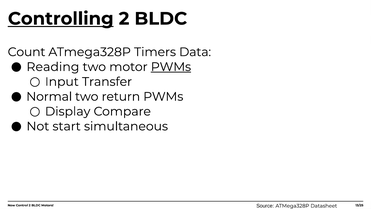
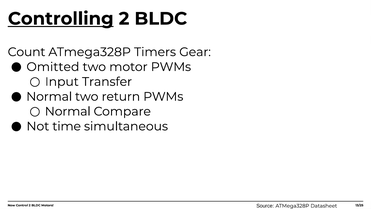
Data: Data -> Gear (195, 52)
Reading: Reading -> Omitted (53, 67)
PWMs underline: present -> none (171, 67)
Display: Display -> Normal (68, 111)
start: start -> time (67, 126)
